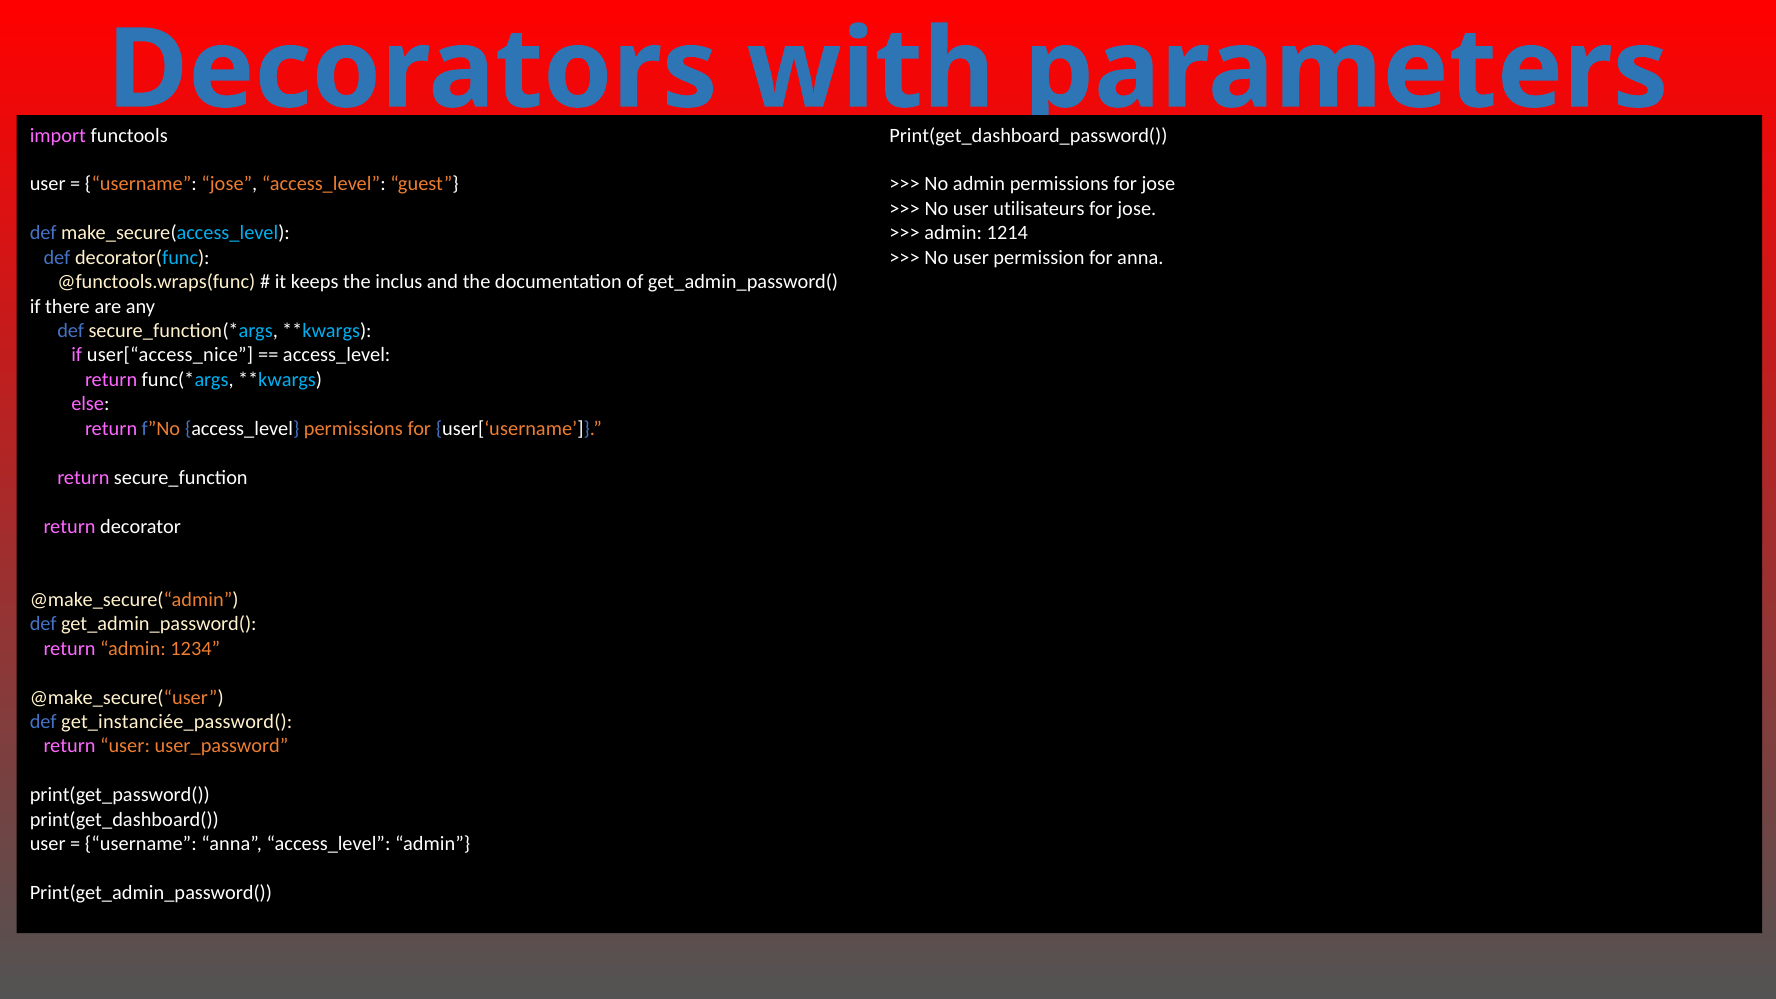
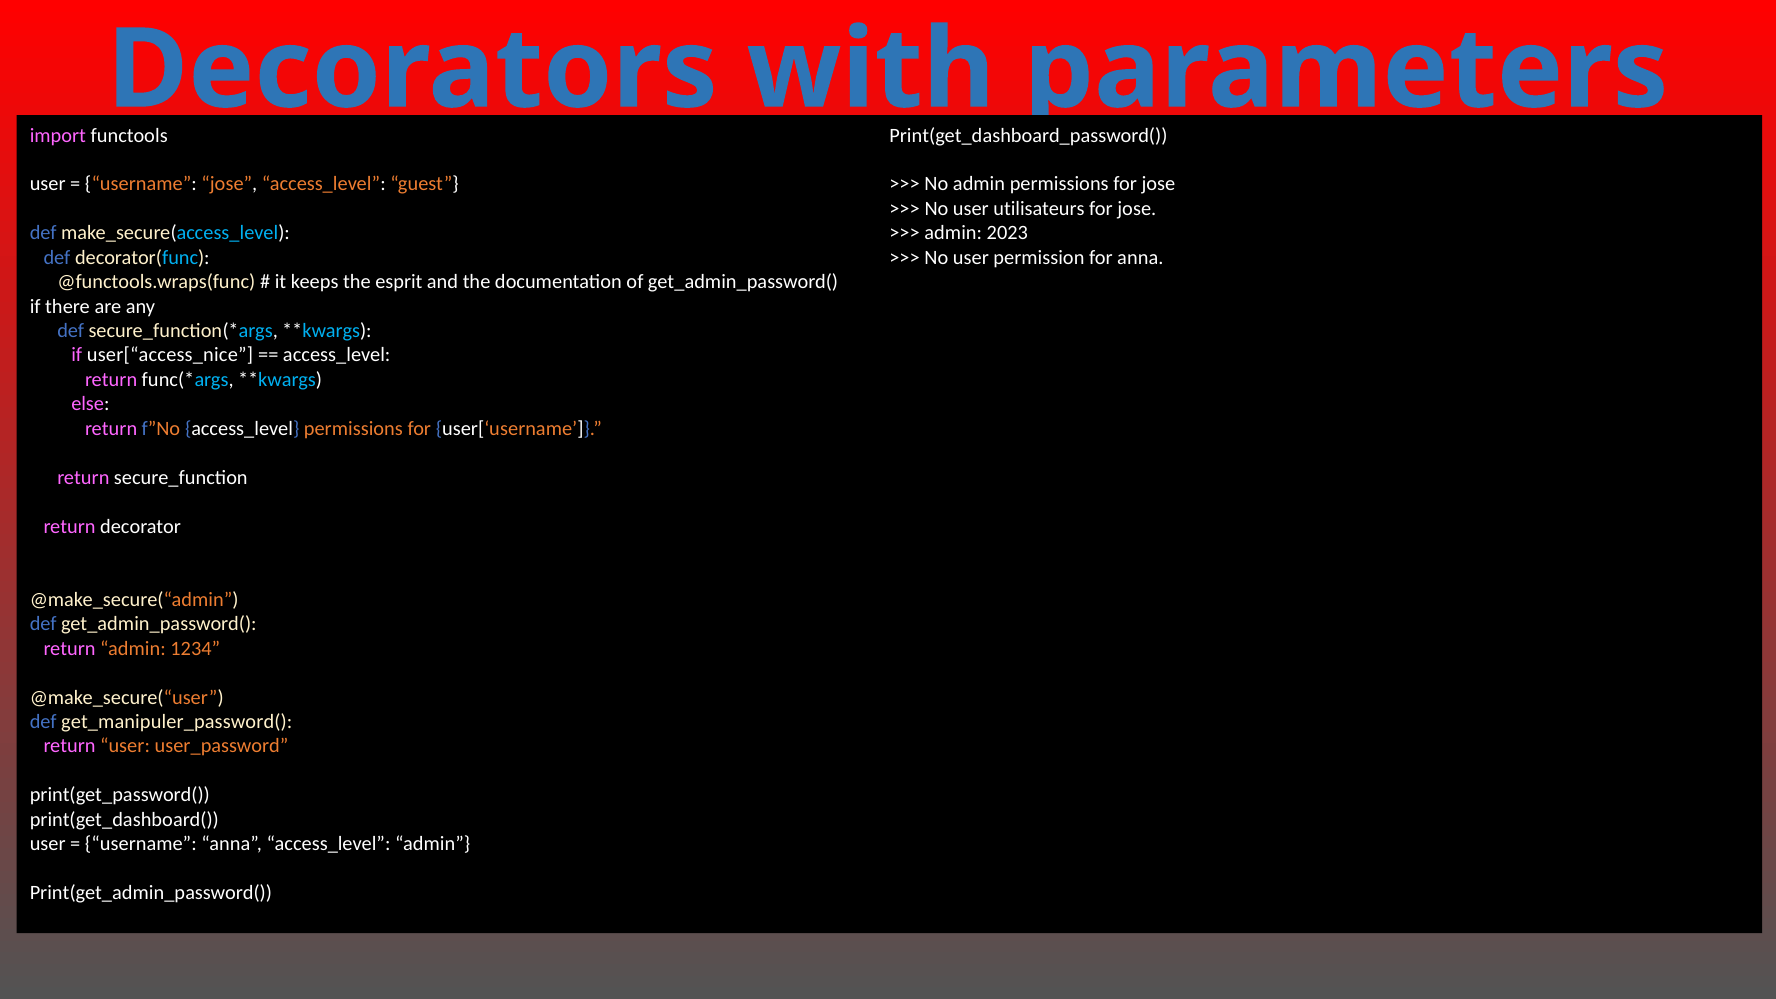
1214: 1214 -> 2023 (1007, 233)
inclus: inclus -> esprit (399, 282)
get_instanciée_password(: get_instanciée_password( -> get_manipuler_password( (177, 722)
